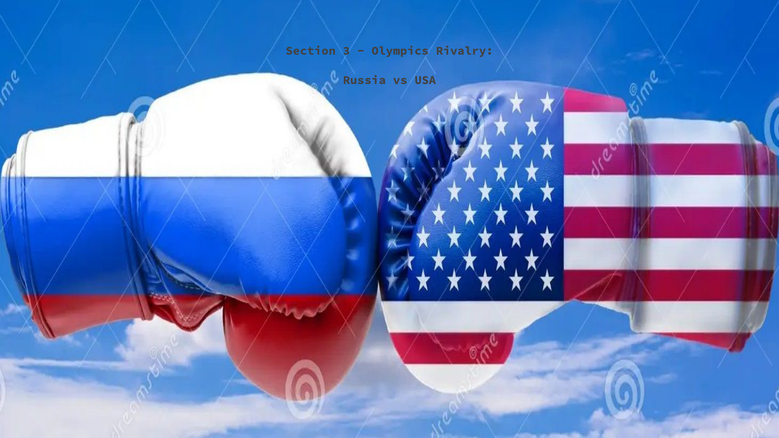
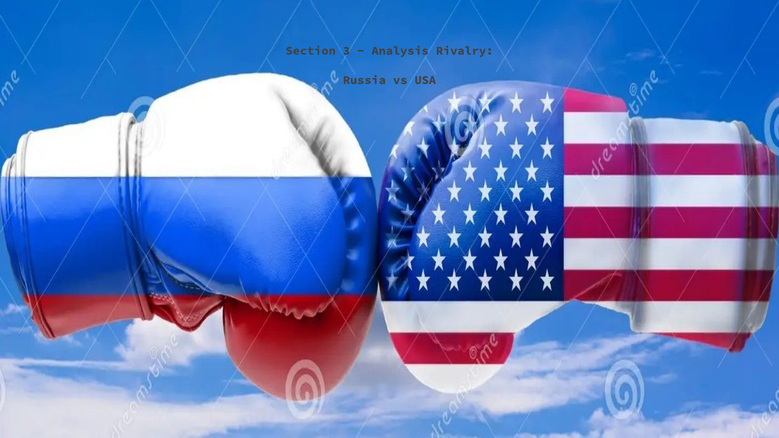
Olympics: Olympics -> Analysis (400, 51)
